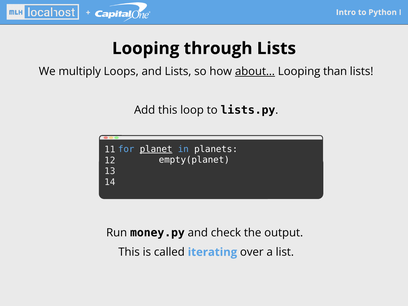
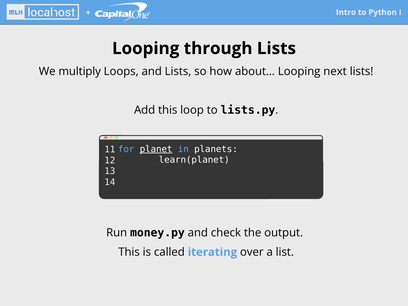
about… underline: present -> none (255, 72)
than: than -> next (335, 72)
empty(planet: empty(planet -> learn(planet (194, 160)
